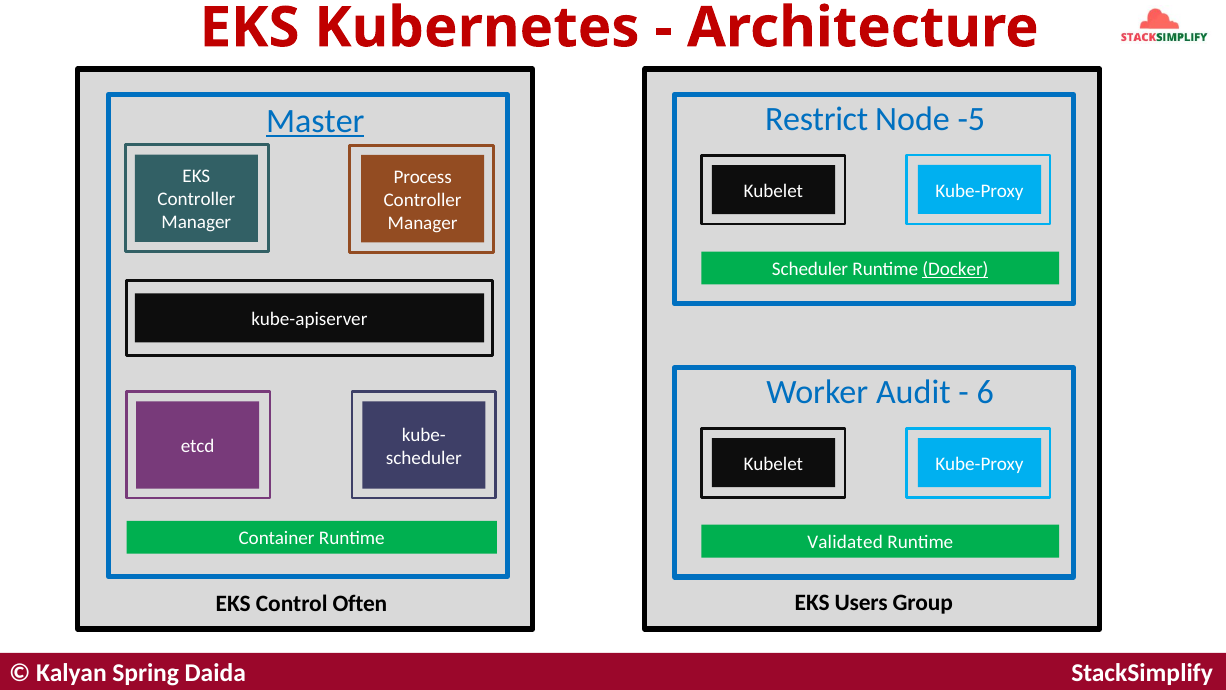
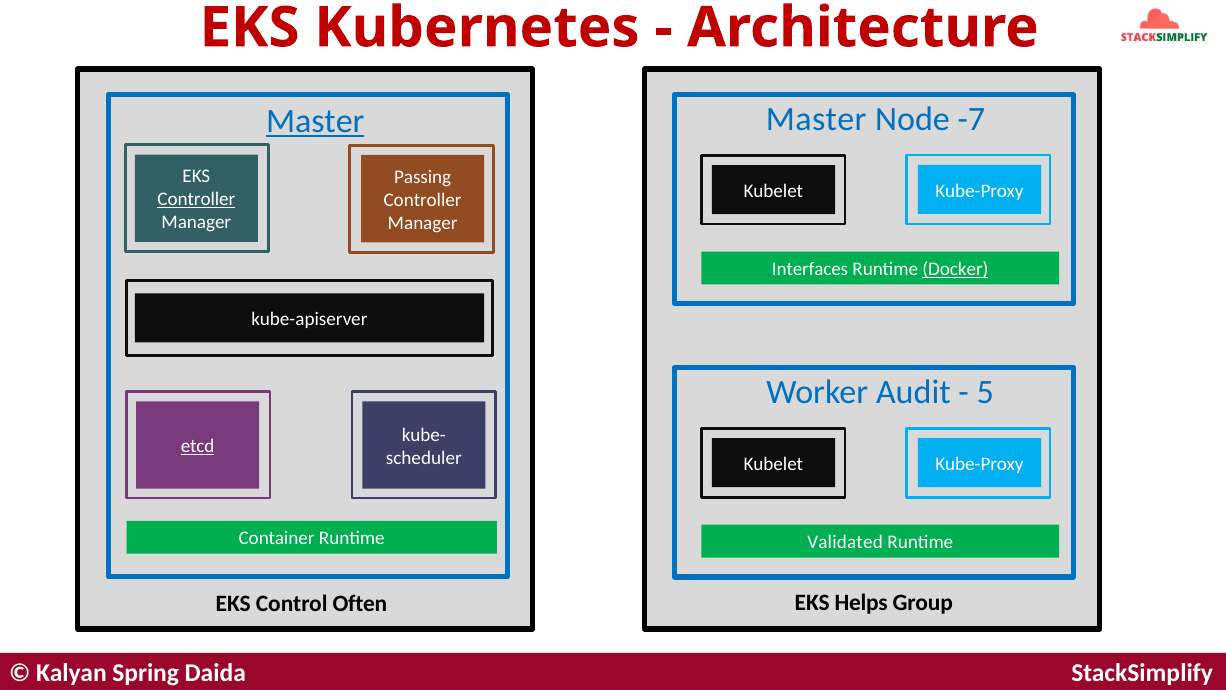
Restrict: Restrict -> Master (816, 119)
-5: -5 -> -7 (971, 119)
Process: Process -> Passing (423, 177)
Controller underline: none -> present (196, 200)
Scheduler: Scheduler -> Interfaces (810, 269)
6: 6 -> 5 (985, 392)
etcd underline: none -> present (198, 446)
Users: Users -> Helps (861, 602)
